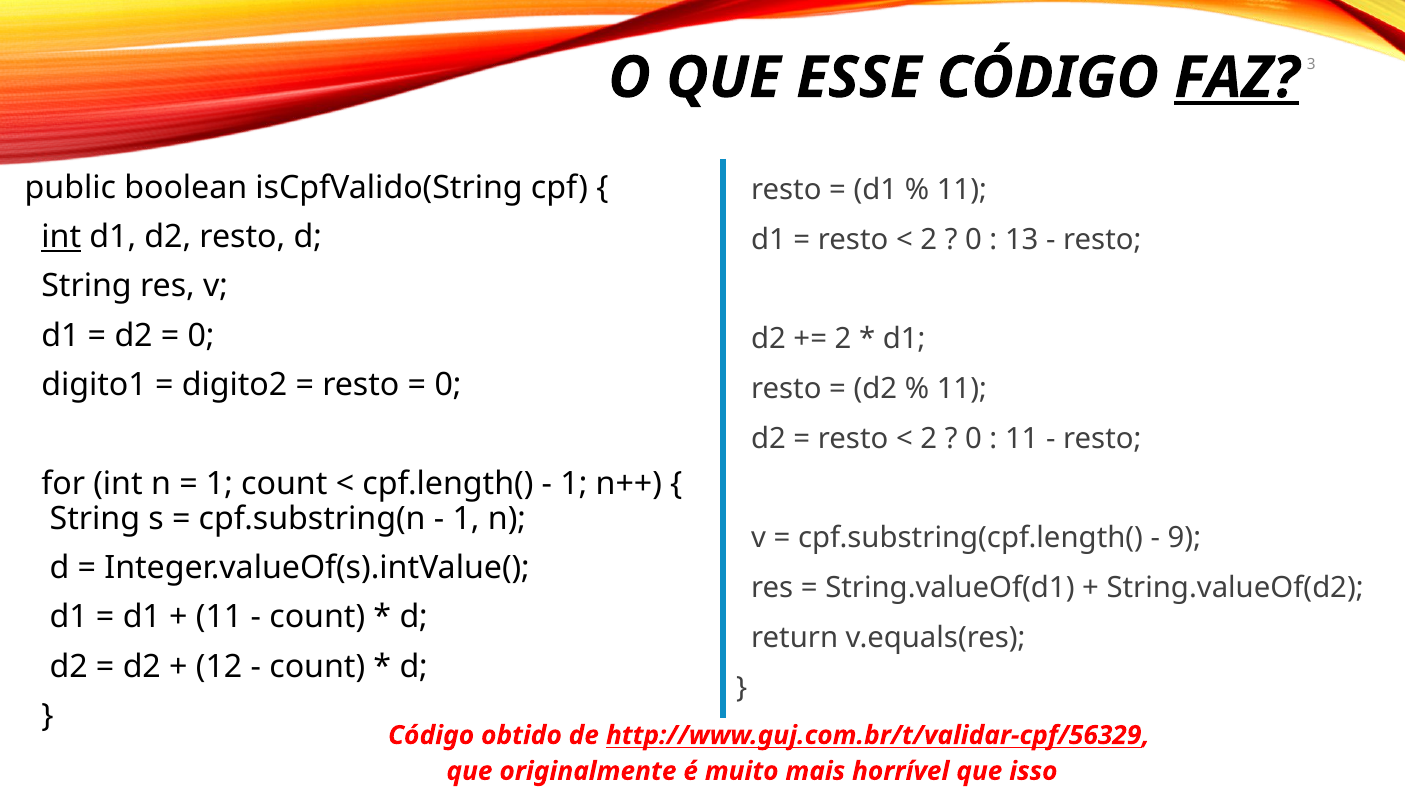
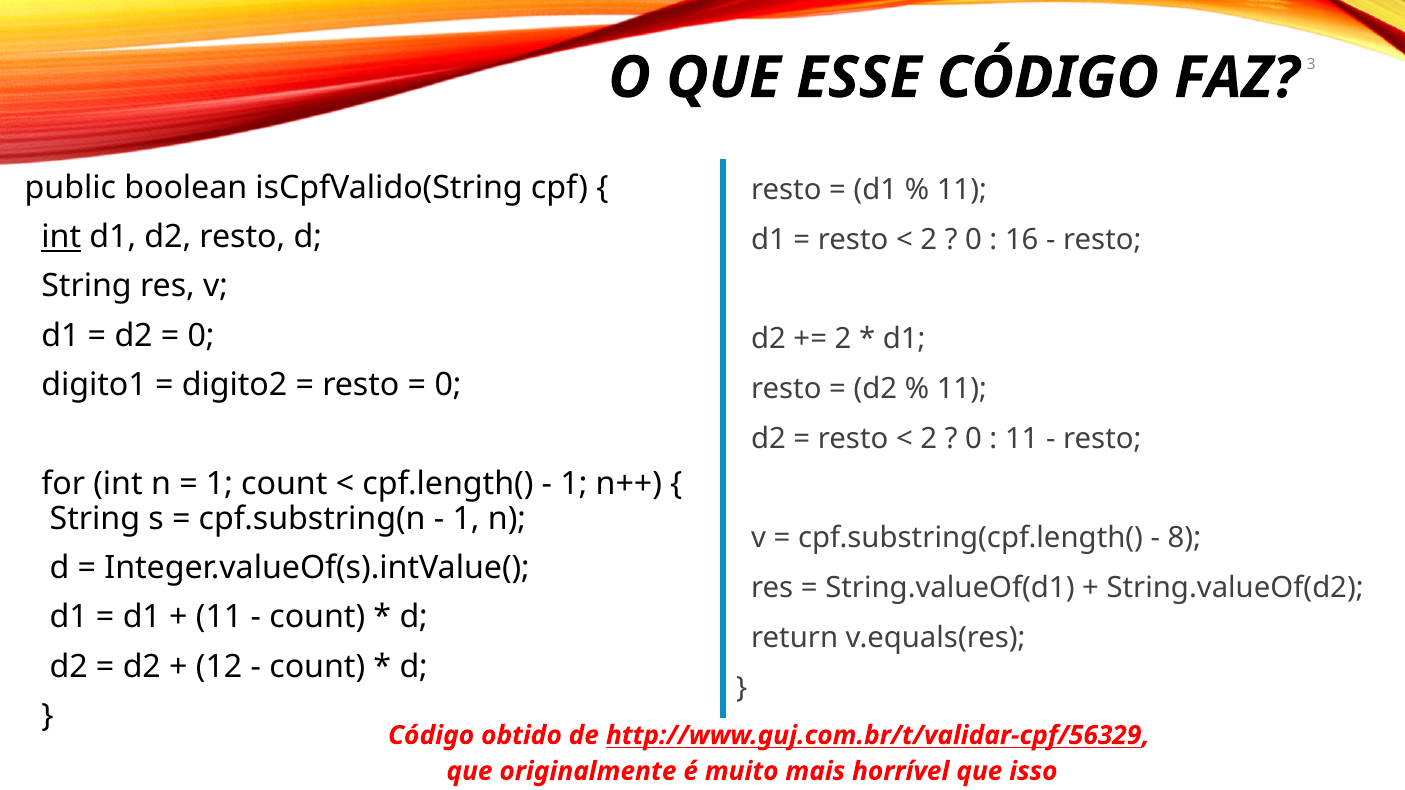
FAZ underline: present -> none (1237, 78)
13: 13 -> 16 (1022, 240)
9: 9 -> 8 (1184, 538)
